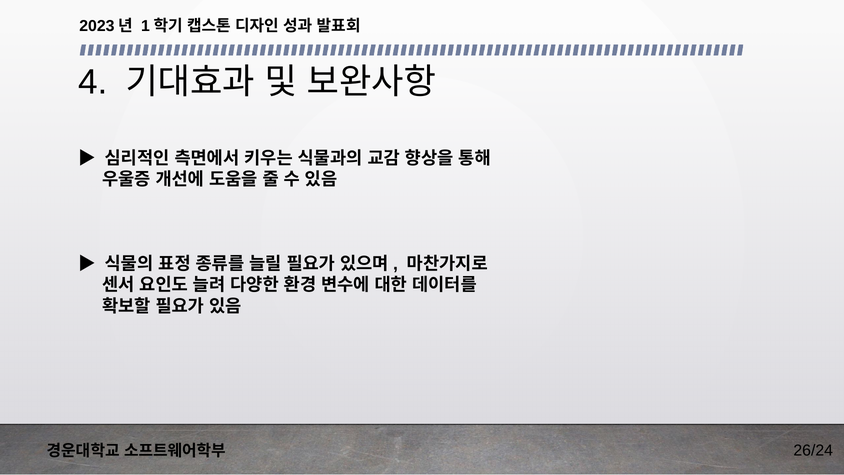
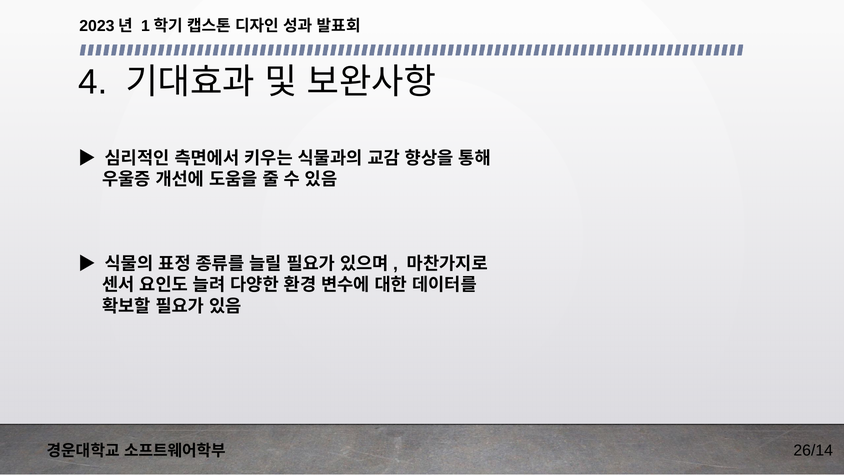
26/24: 26/24 -> 26/14 (813, 450)
